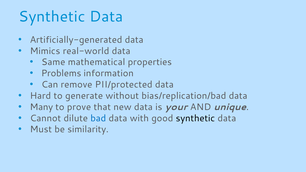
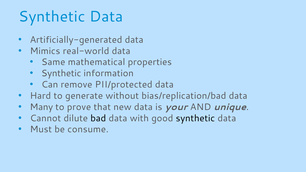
Problems: Problems -> Synthetic (61, 73)
bad colour: blue -> black (98, 118)
similarity: similarity -> consume (88, 129)
